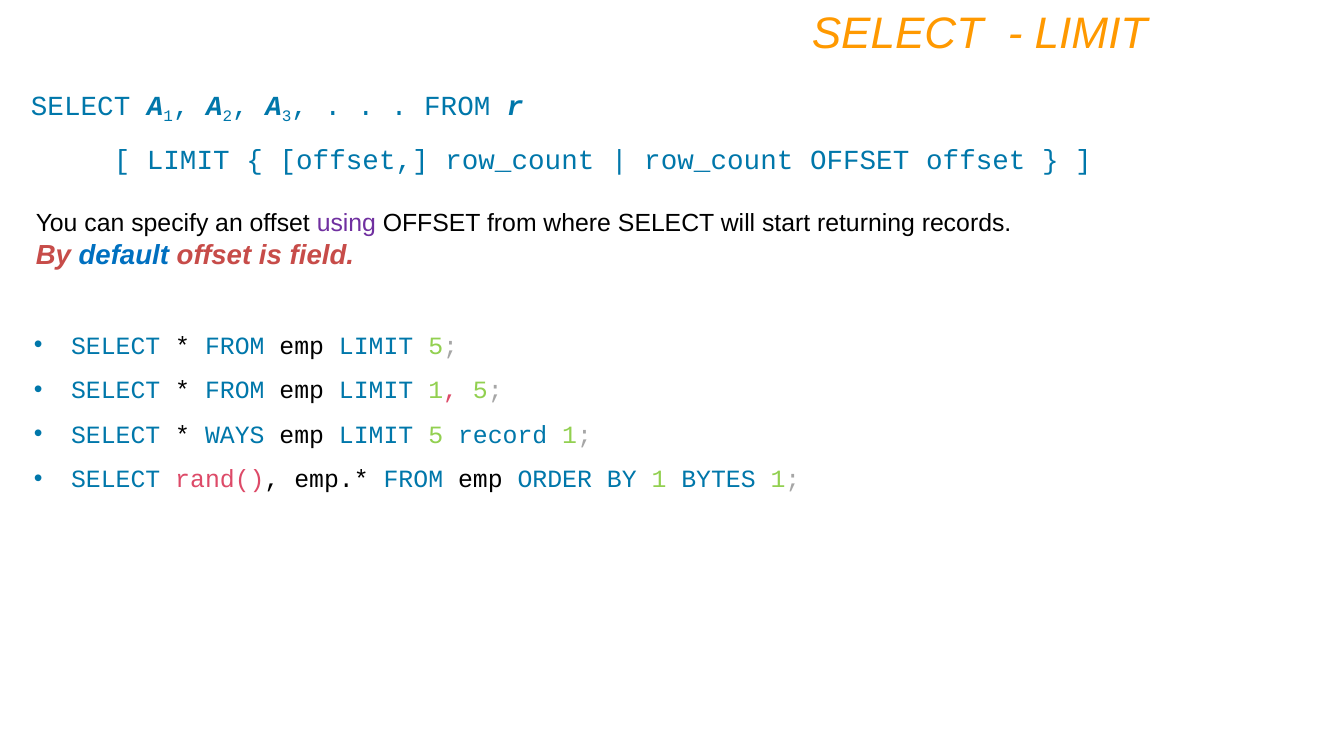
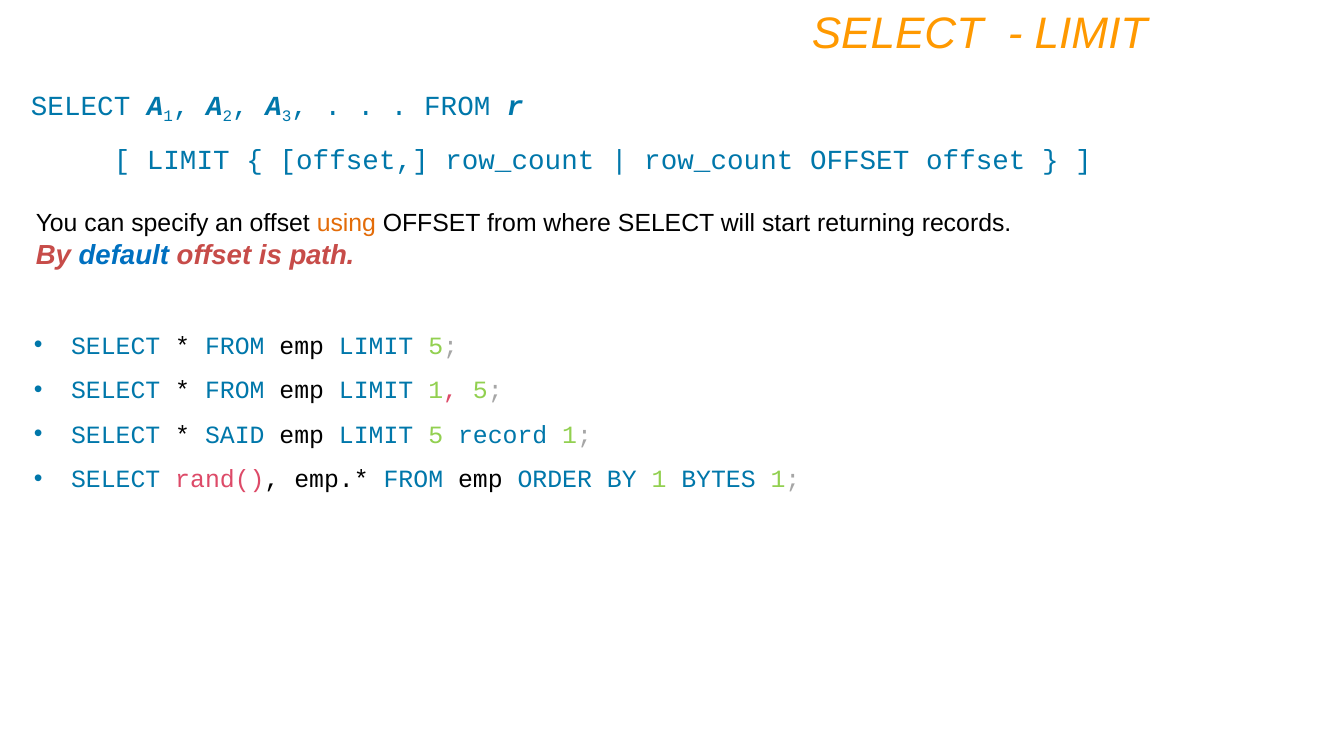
using colour: purple -> orange (346, 224)
field: field -> path (322, 255)
WAYS: WAYS -> SAID (235, 435)
